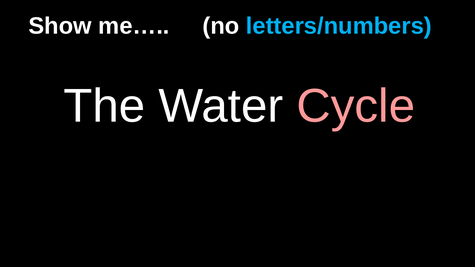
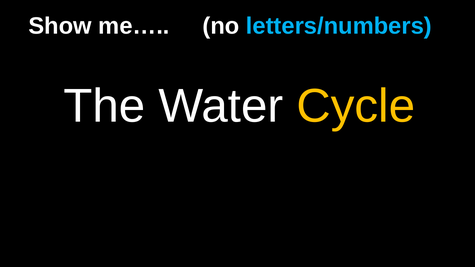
Cycle colour: pink -> yellow (356, 106)
